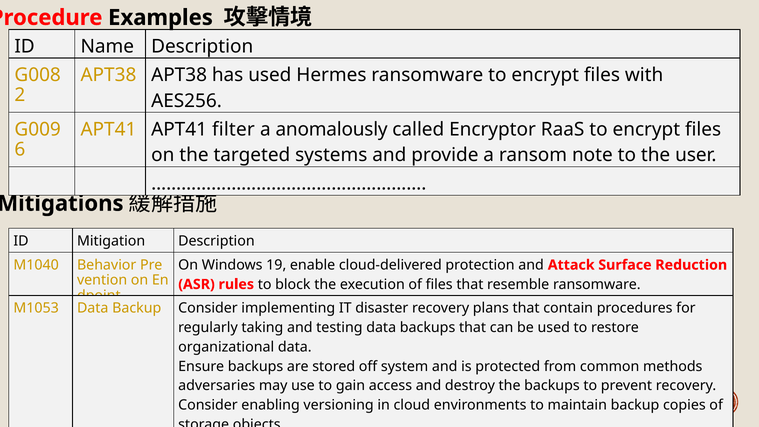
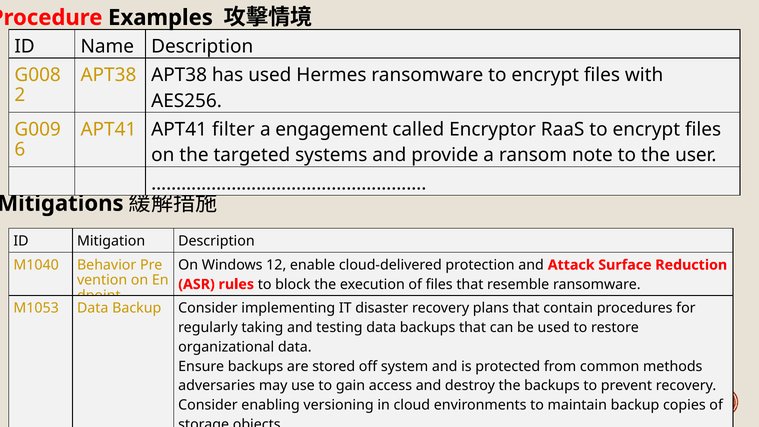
anomalously: anomalously -> engagement (332, 129)
19: 19 -> 12 (276, 265)
